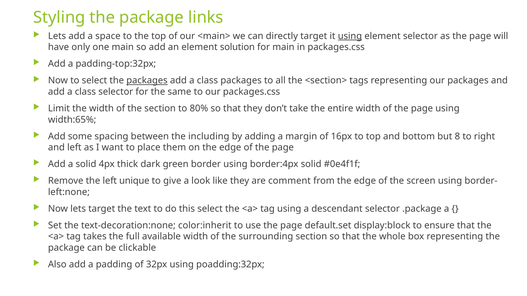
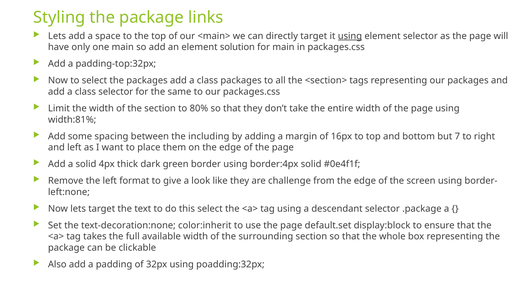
packages underline: present -> none (147, 81)
width:65%: width:65% -> width:81% (72, 120)
8: 8 -> 7 (457, 136)
unique: unique -> format (134, 181)
comment: comment -> challenge (290, 181)
